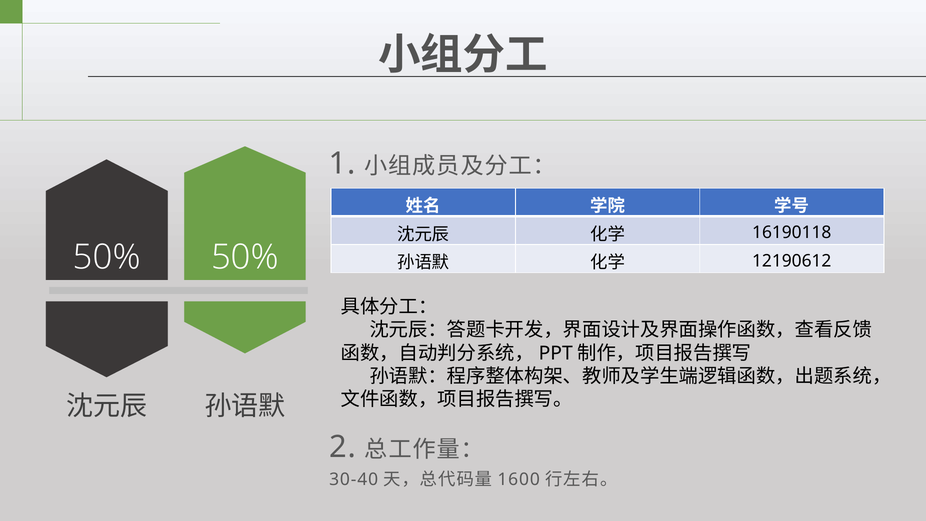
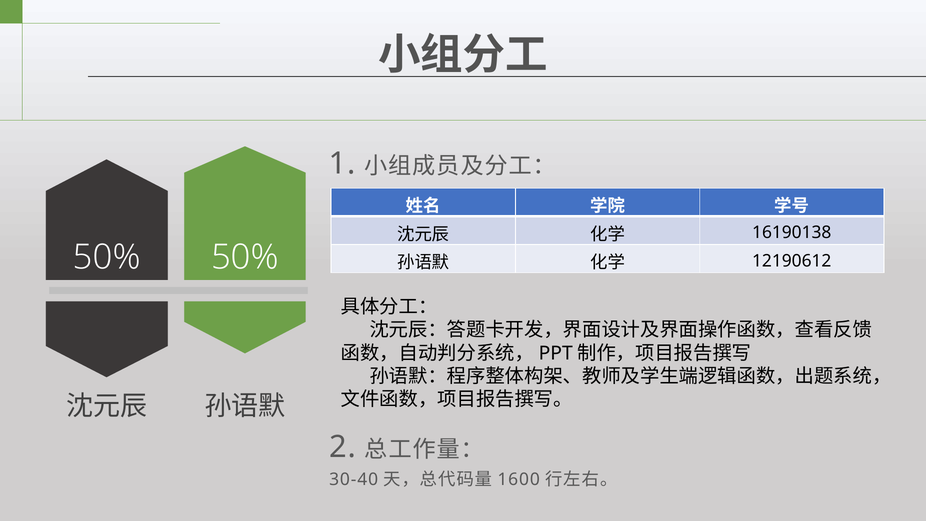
16190118: 16190118 -> 16190138 (792, 233)
